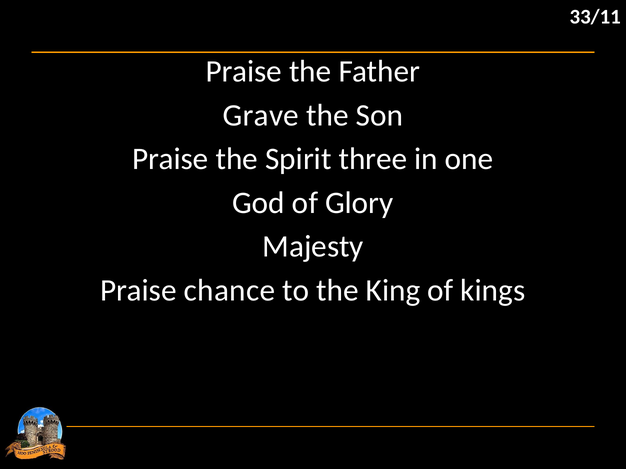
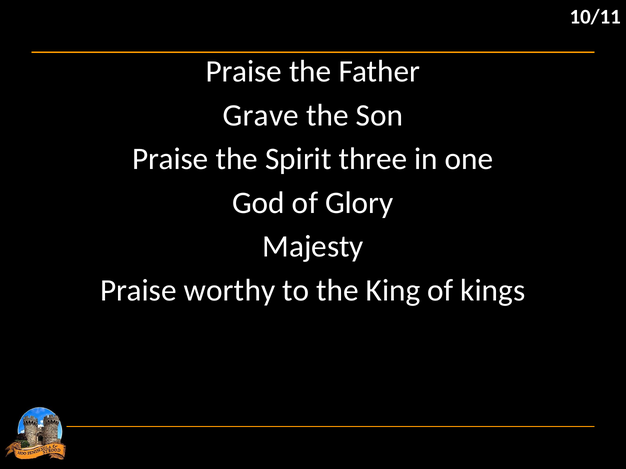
33/11: 33/11 -> 10/11 (595, 17)
chance: chance -> worthy (230, 291)
